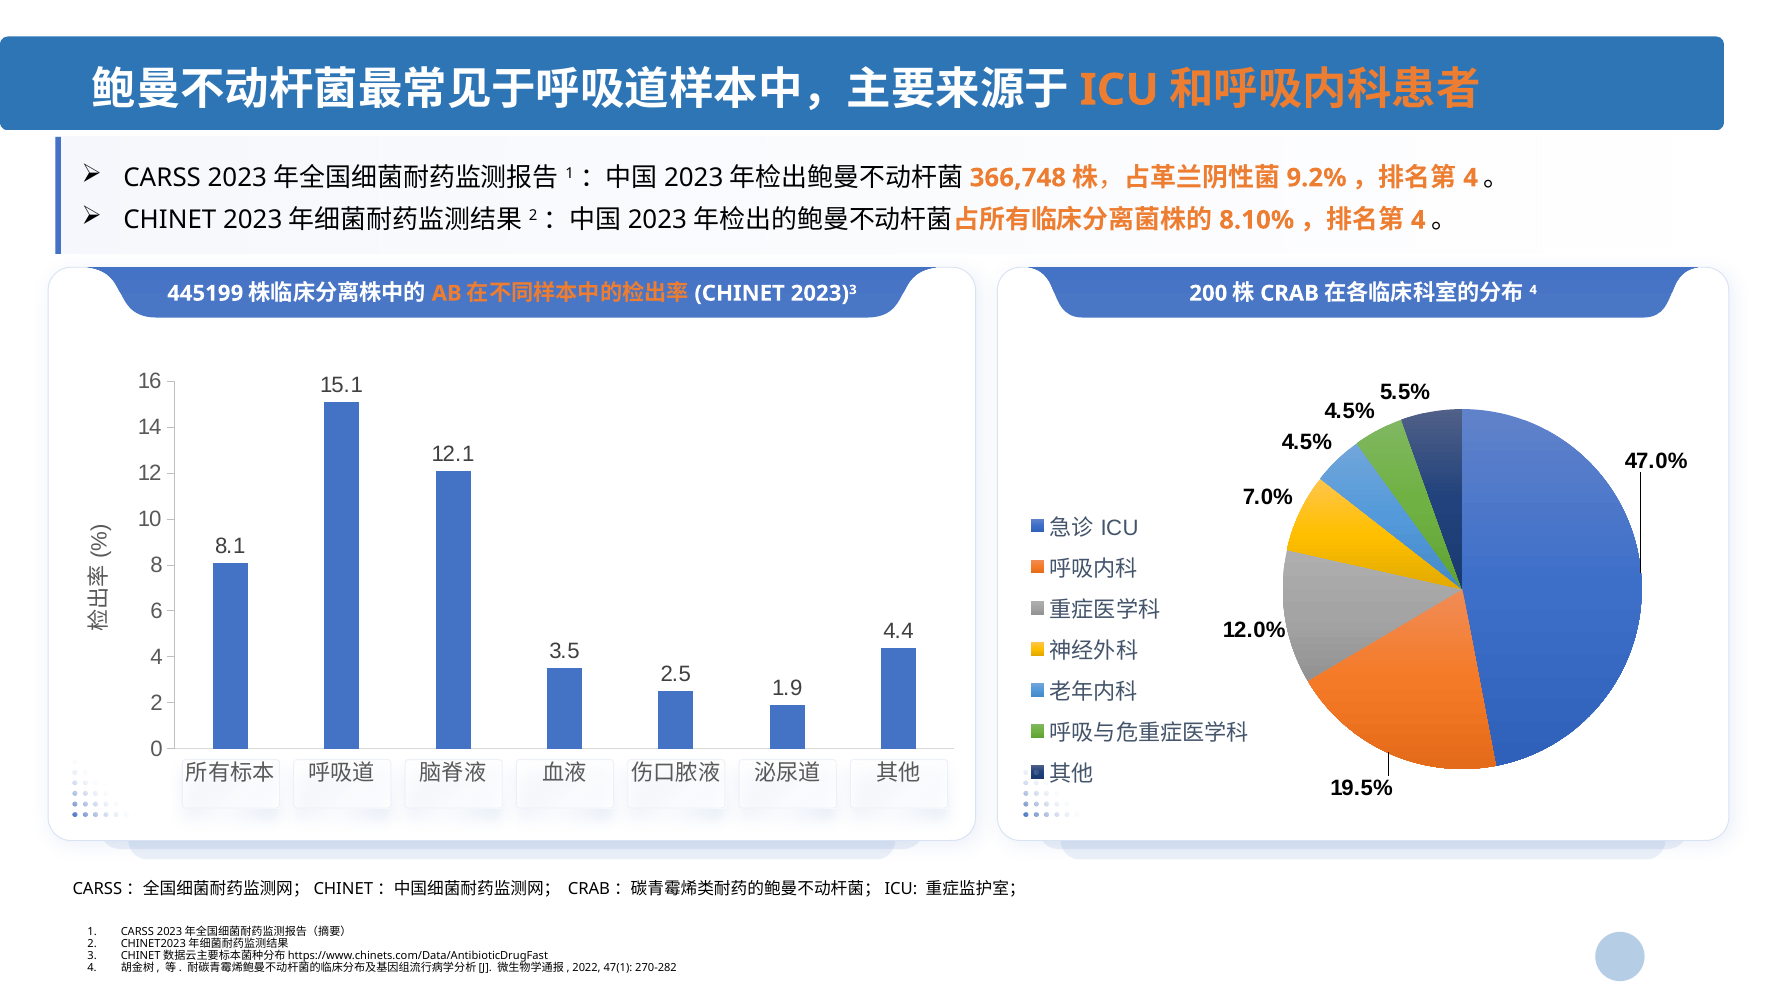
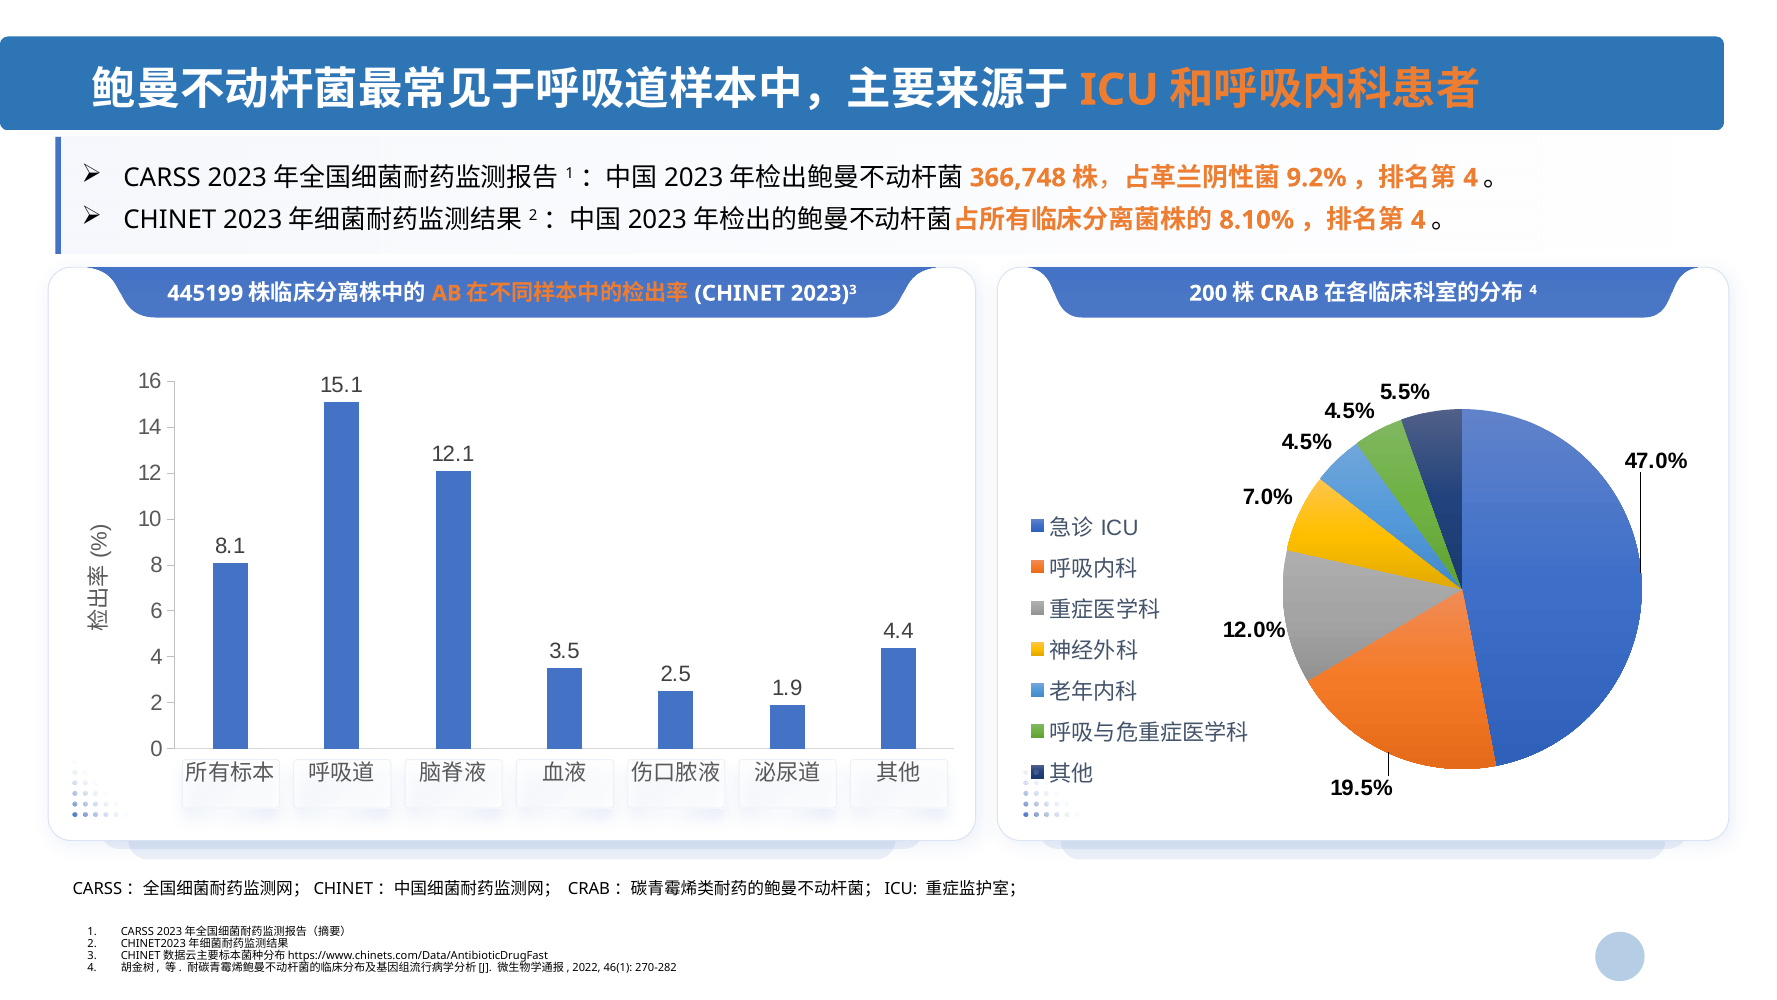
47(1: 47(1 -> 46(1 (618, 968)
